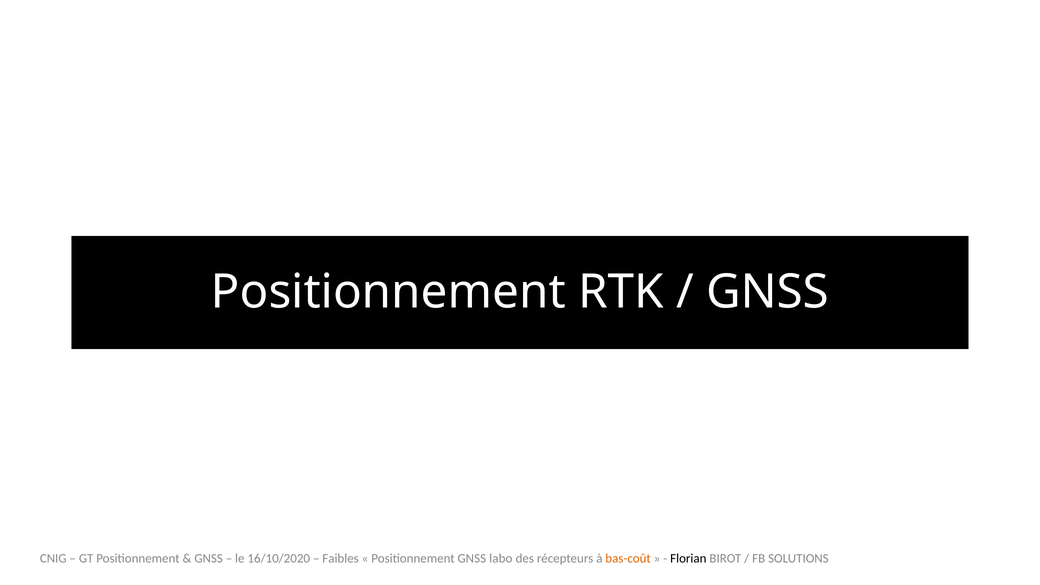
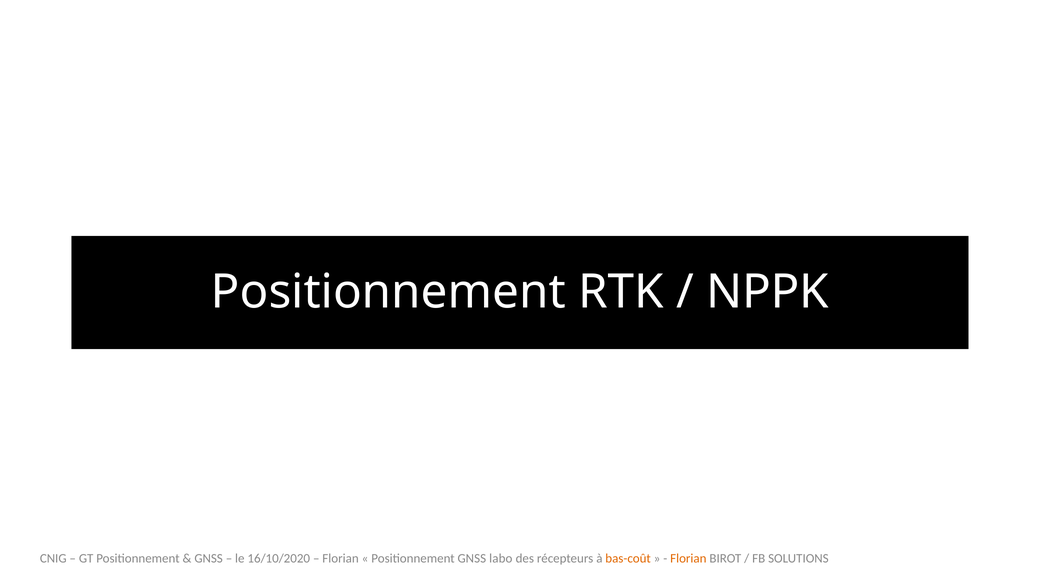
GNSS: GNSS -> NPPK (768, 292)
Faibles: Faibles -> Florian (341, 559)
Florian colour: black -> orange (688, 559)
